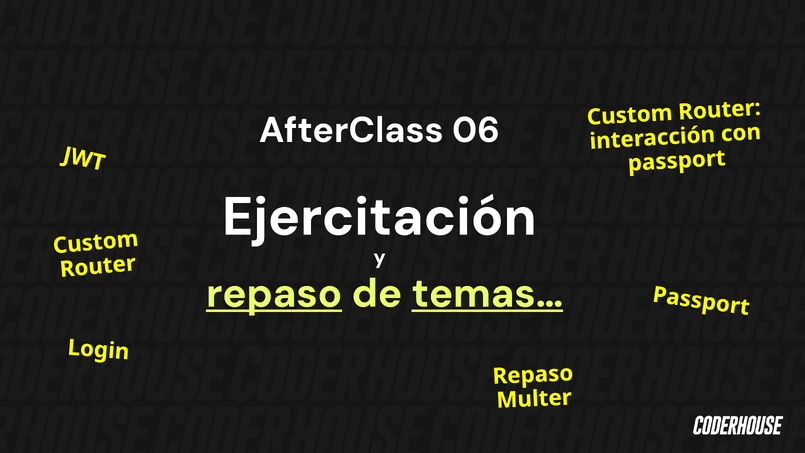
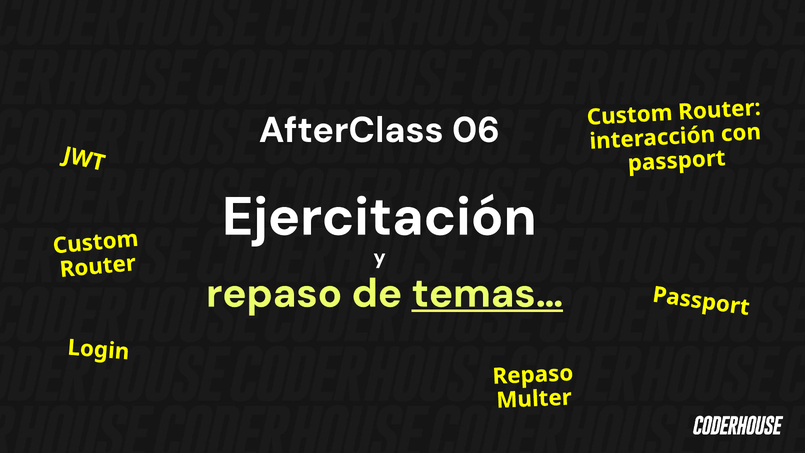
repaso underline: present -> none (274, 293)
